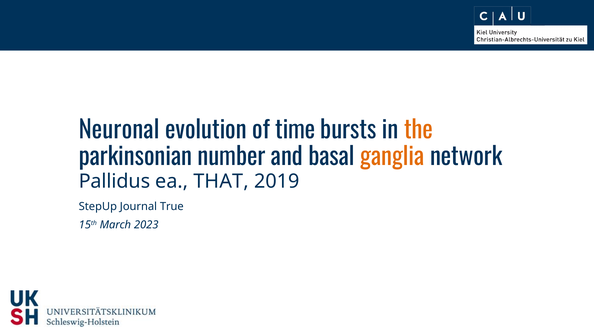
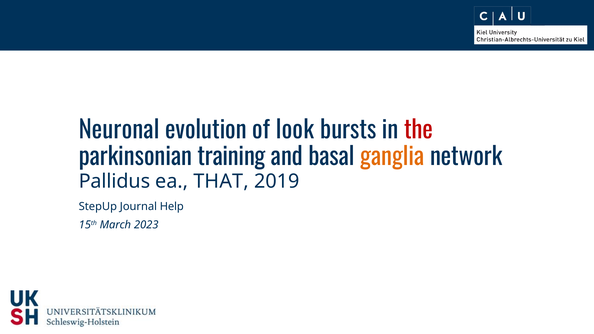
time: time -> look (295, 130)
the colour: orange -> red (419, 130)
number: number -> training (232, 157)
True: True -> Help (172, 207)
